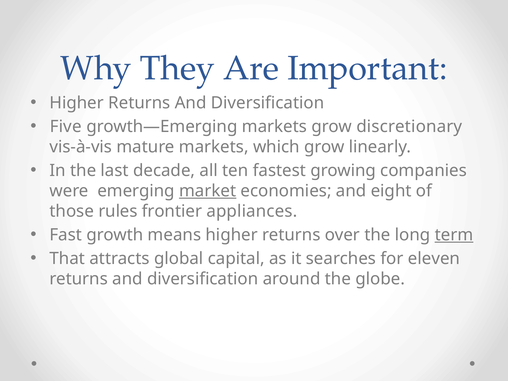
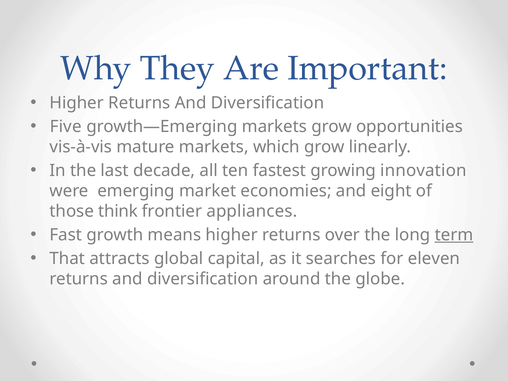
discretionary: discretionary -> opportunities (409, 126)
companies: companies -> innovation (423, 171)
market underline: present -> none (208, 191)
rules: rules -> think (118, 211)
